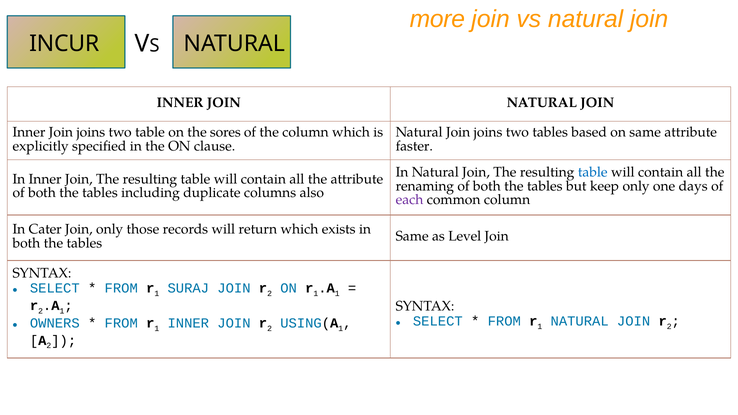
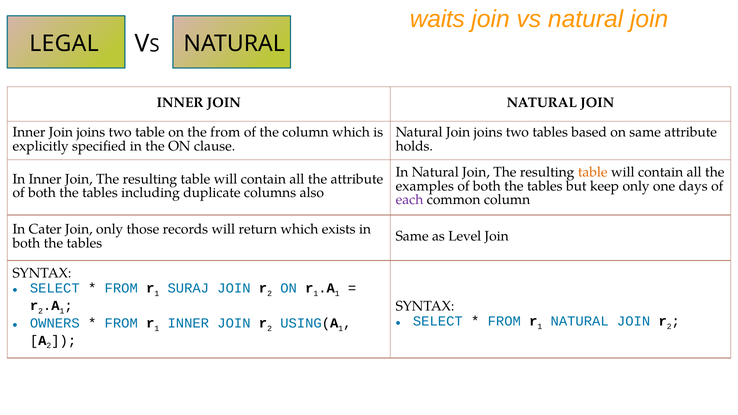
more: more -> waits (437, 19)
INCUR: INCUR -> LEGAL (64, 44)
the sores: sores -> from (225, 132)
faster: faster -> holds (414, 146)
table colour: blue -> orange (593, 172)
renaming: renaming -> examples (425, 186)
